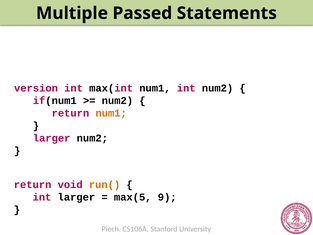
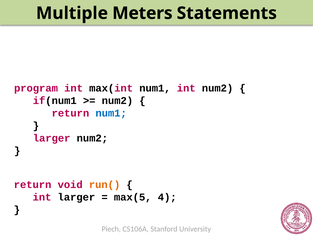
Passed: Passed -> Meters (142, 13)
version: version -> program (36, 88)
num1 colour: orange -> blue (111, 113)
9: 9 -> 4 (167, 197)
